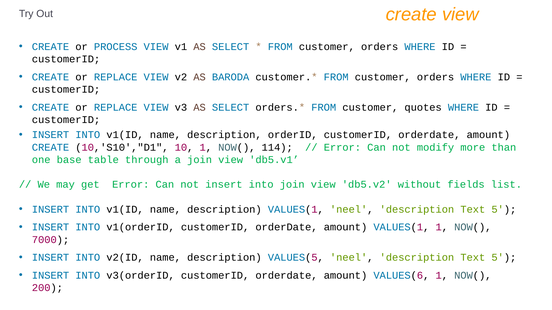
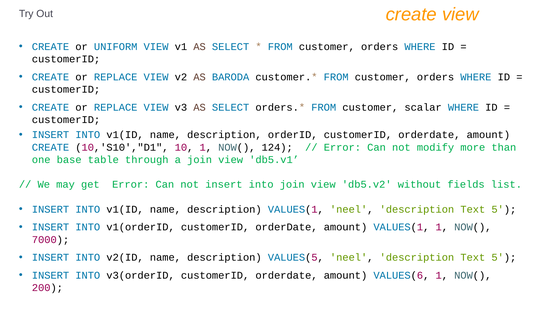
PROCESS: PROCESS -> UNIFORM (116, 47)
quotes: quotes -> scalar (423, 108)
114: 114 -> 124 (277, 148)
